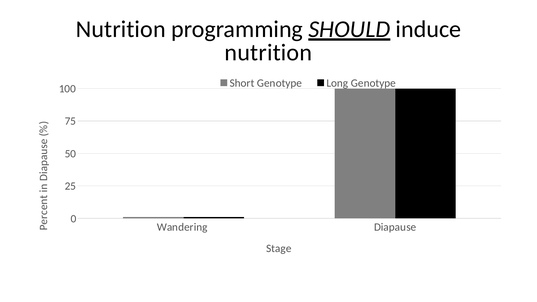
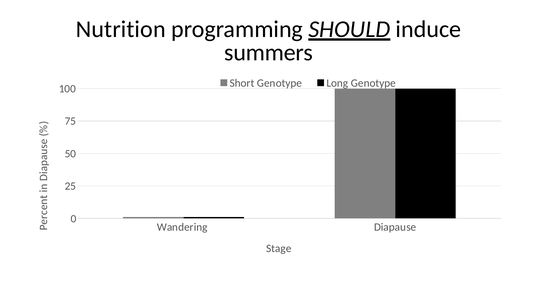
nutrition: nutrition -> summers (269, 52)
